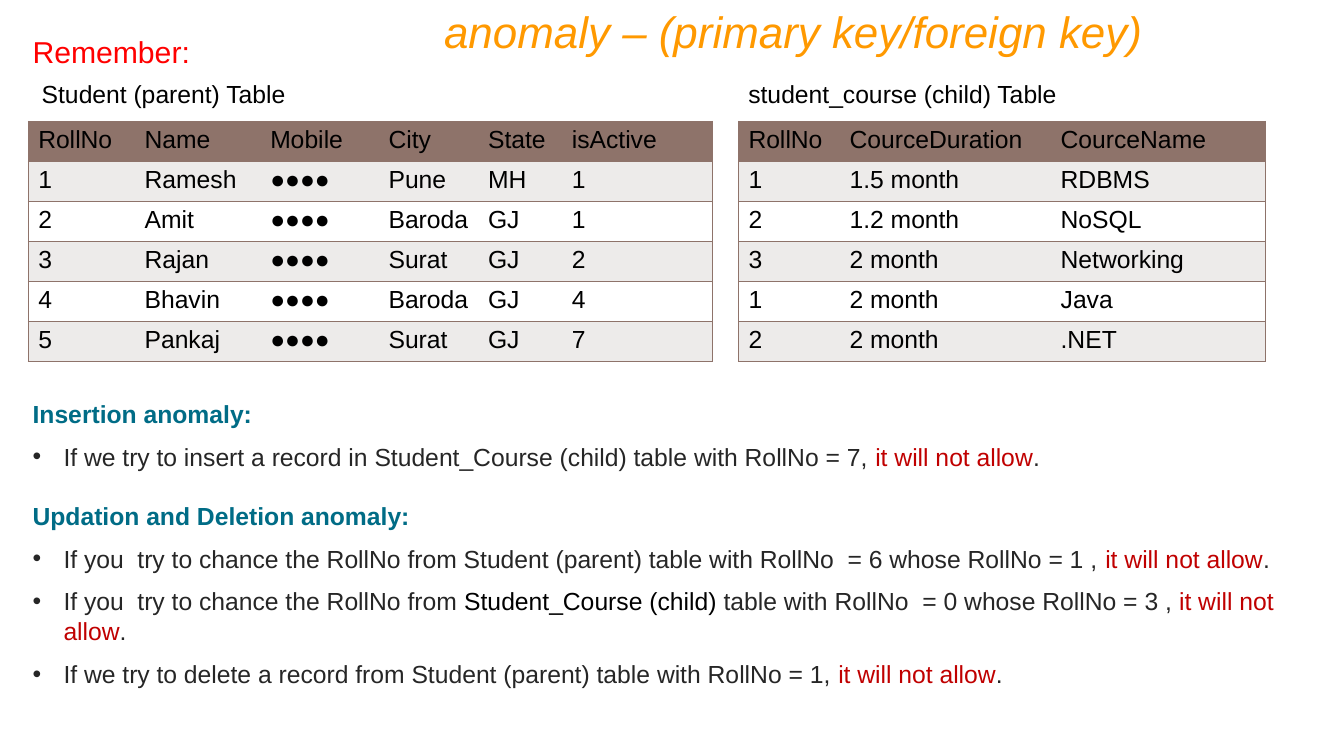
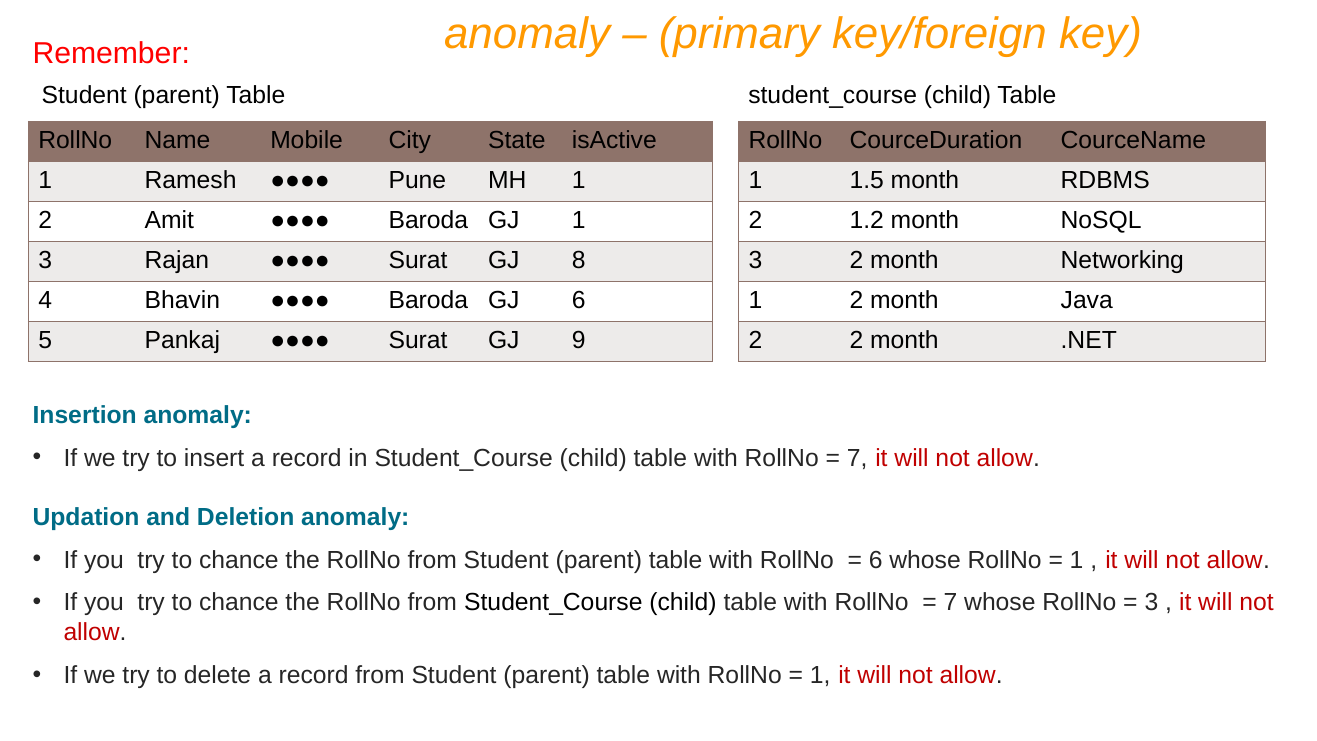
GJ 2: 2 -> 8 (579, 261)
GJ 4: 4 -> 6 (579, 301)
GJ 7: 7 -> 9 (579, 341)
0: 0 -> 7 (950, 603)
